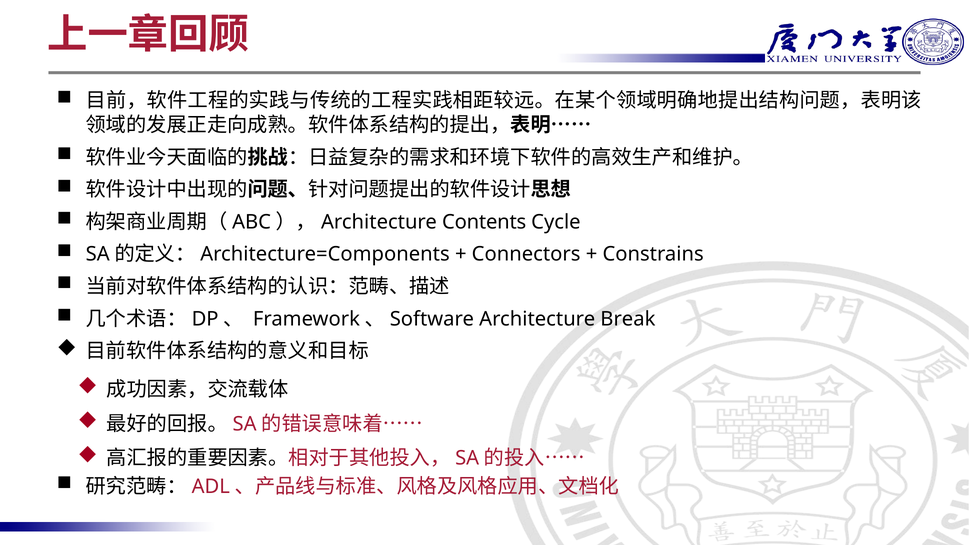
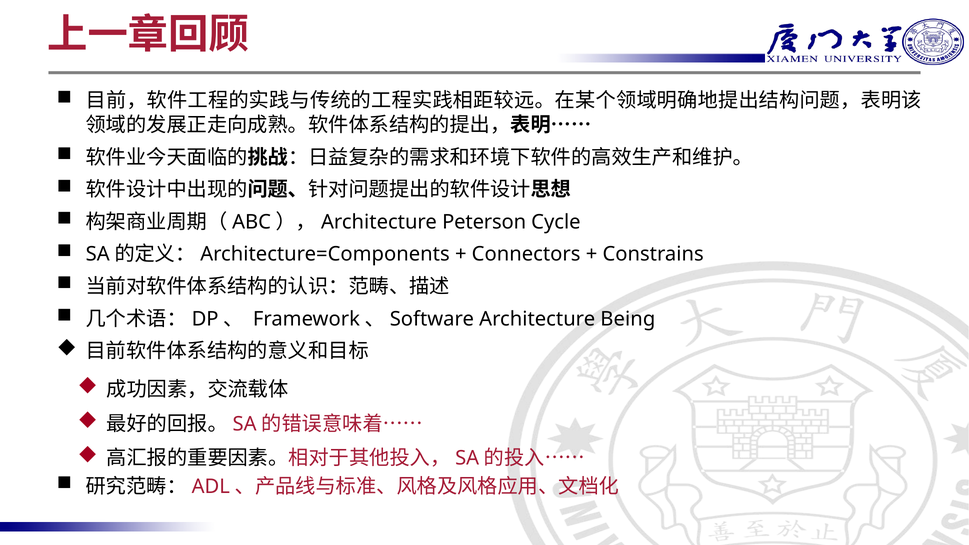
Contents: Contents -> Peterson (484, 222)
Break: Break -> Being (628, 319)
